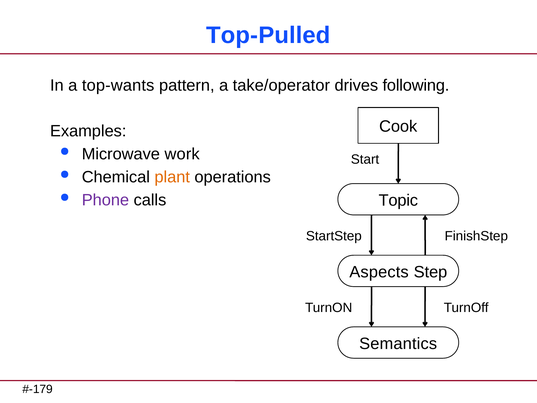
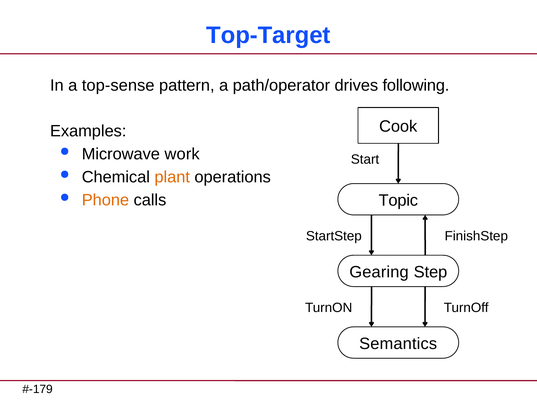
Top-Pulled: Top-Pulled -> Top-Target (268, 35)
top-wants: top-wants -> top-sense (118, 85)
take/operator: take/operator -> path/operator (281, 85)
Phone colour: purple -> orange (105, 200)
Aspects: Aspects -> Gearing (379, 272)
